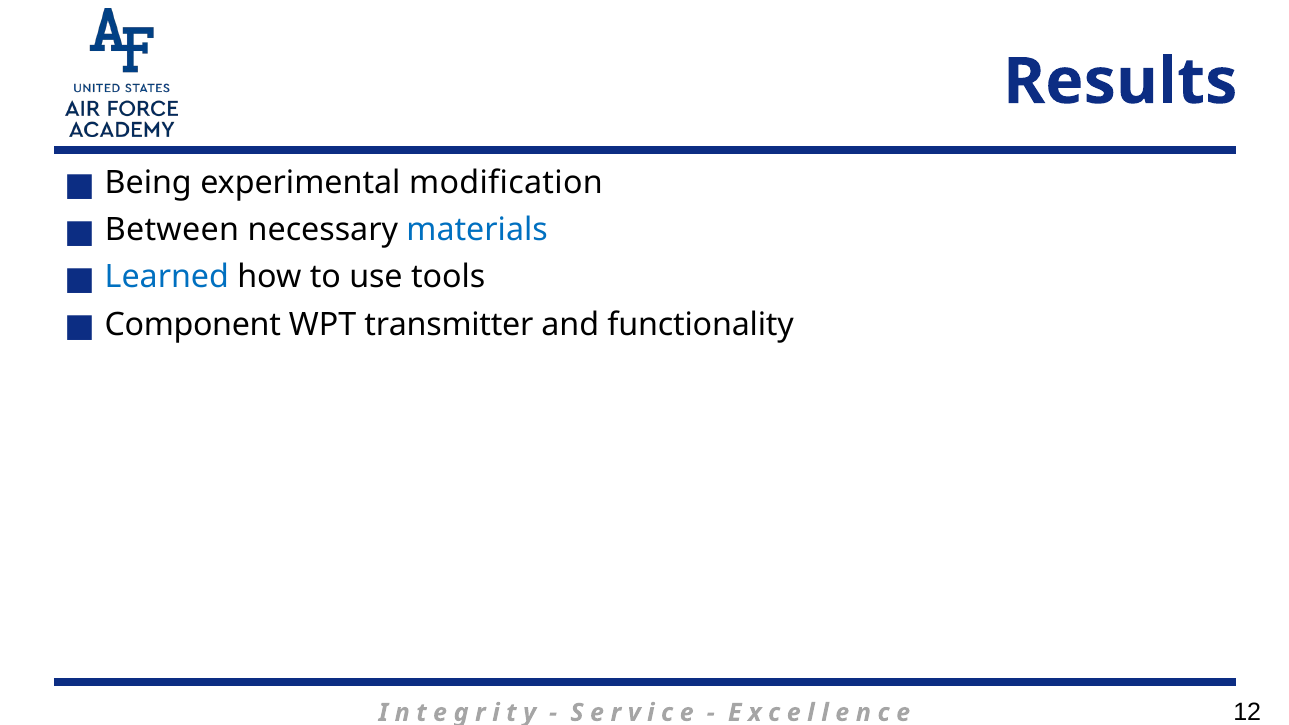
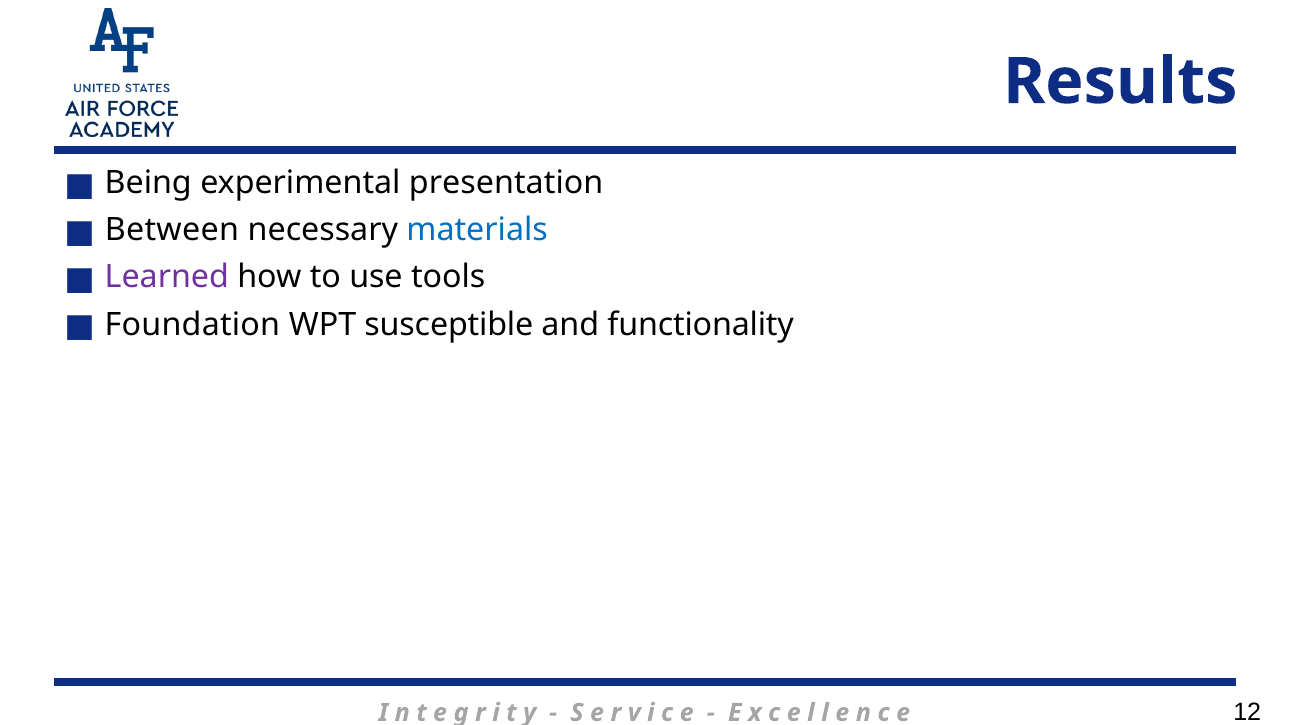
modification: modification -> presentation (506, 183)
Learned colour: blue -> purple (167, 277)
Component: Component -> Foundation (192, 324)
transmitter: transmitter -> susceptible (449, 324)
